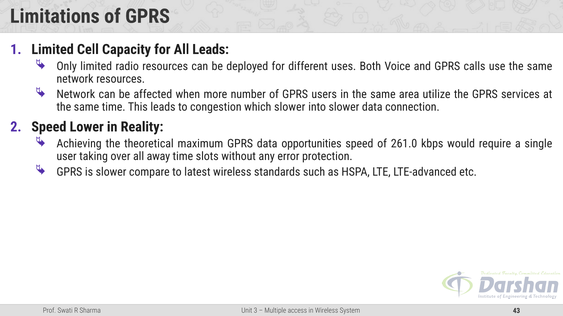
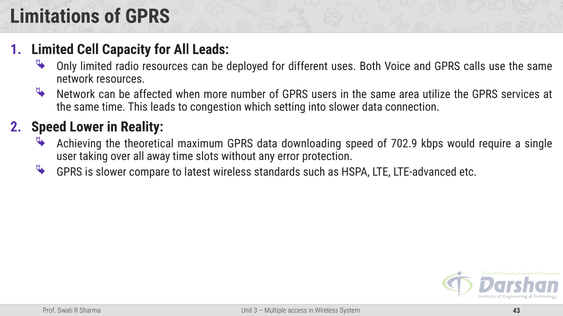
which slower: slower -> setting (290, 107)
opportunities: opportunities -> downloading (311, 144)
261.0: 261.0 -> 702.9 (404, 144)
